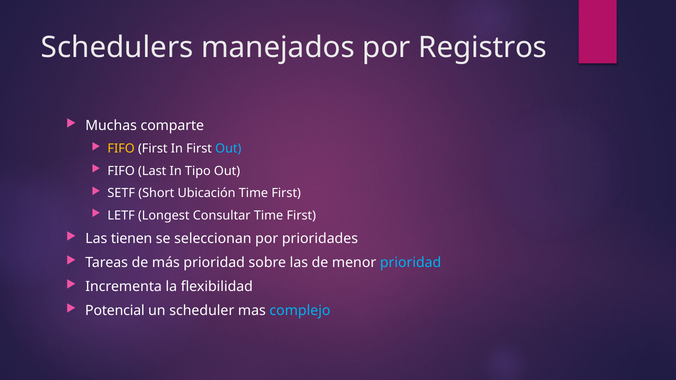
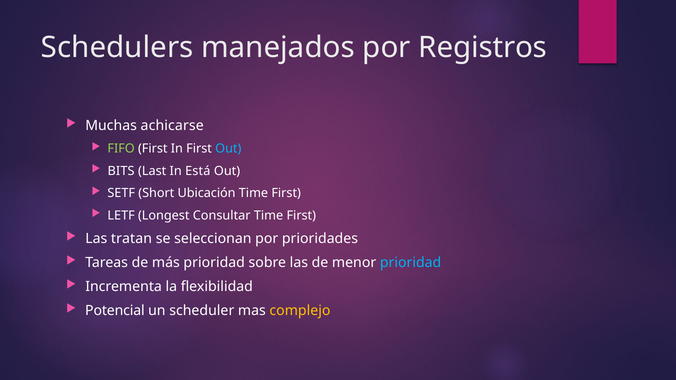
comparte: comparte -> achicarse (172, 126)
FIFO colour: yellow -> light green (121, 149)
FIFO: FIFO -> BITS (121, 171)
Tipo: Tipo -> Está (198, 171)
tienen: tienen -> tratan (131, 239)
complejo colour: light blue -> yellow (300, 311)
